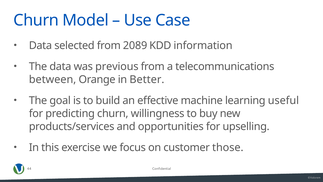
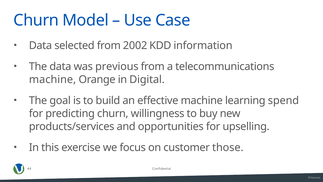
2089: 2089 -> 2002 (135, 46)
between: between -> machine (53, 79)
Better: Better -> Digital (147, 79)
useful: useful -> spend (283, 100)
